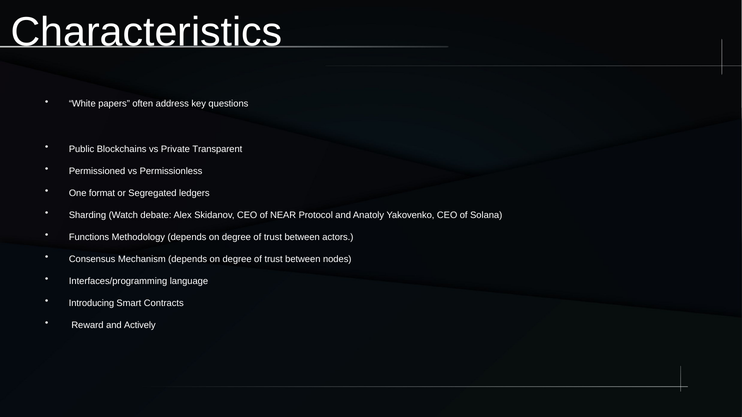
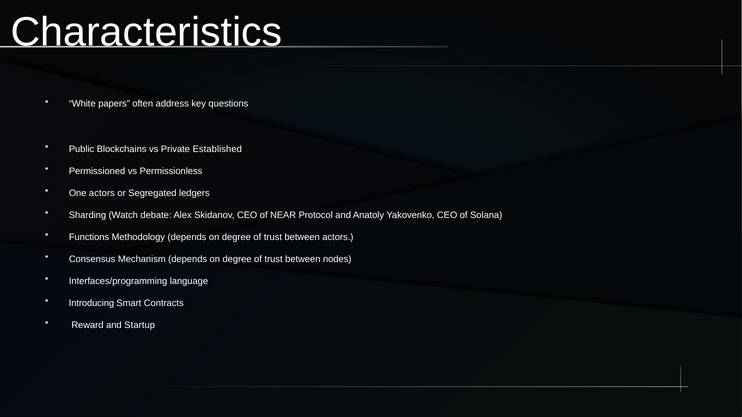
Transparent: Transparent -> Established (217, 149)
One format: format -> actors (102, 193)
Actively: Actively -> Startup (140, 325)
